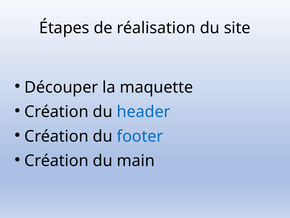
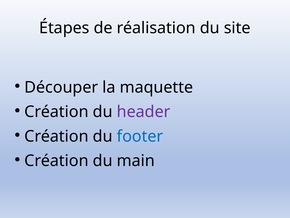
header colour: blue -> purple (144, 112)
